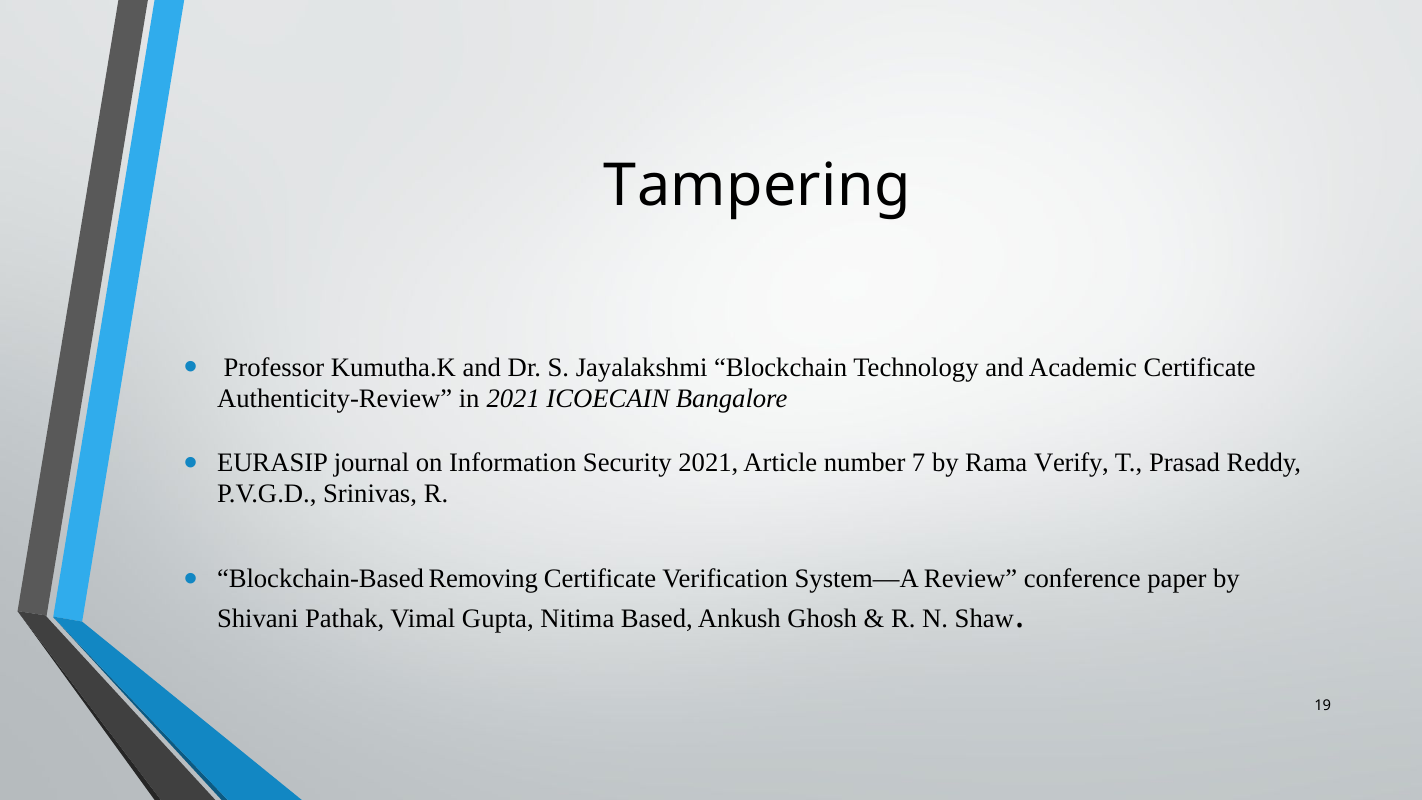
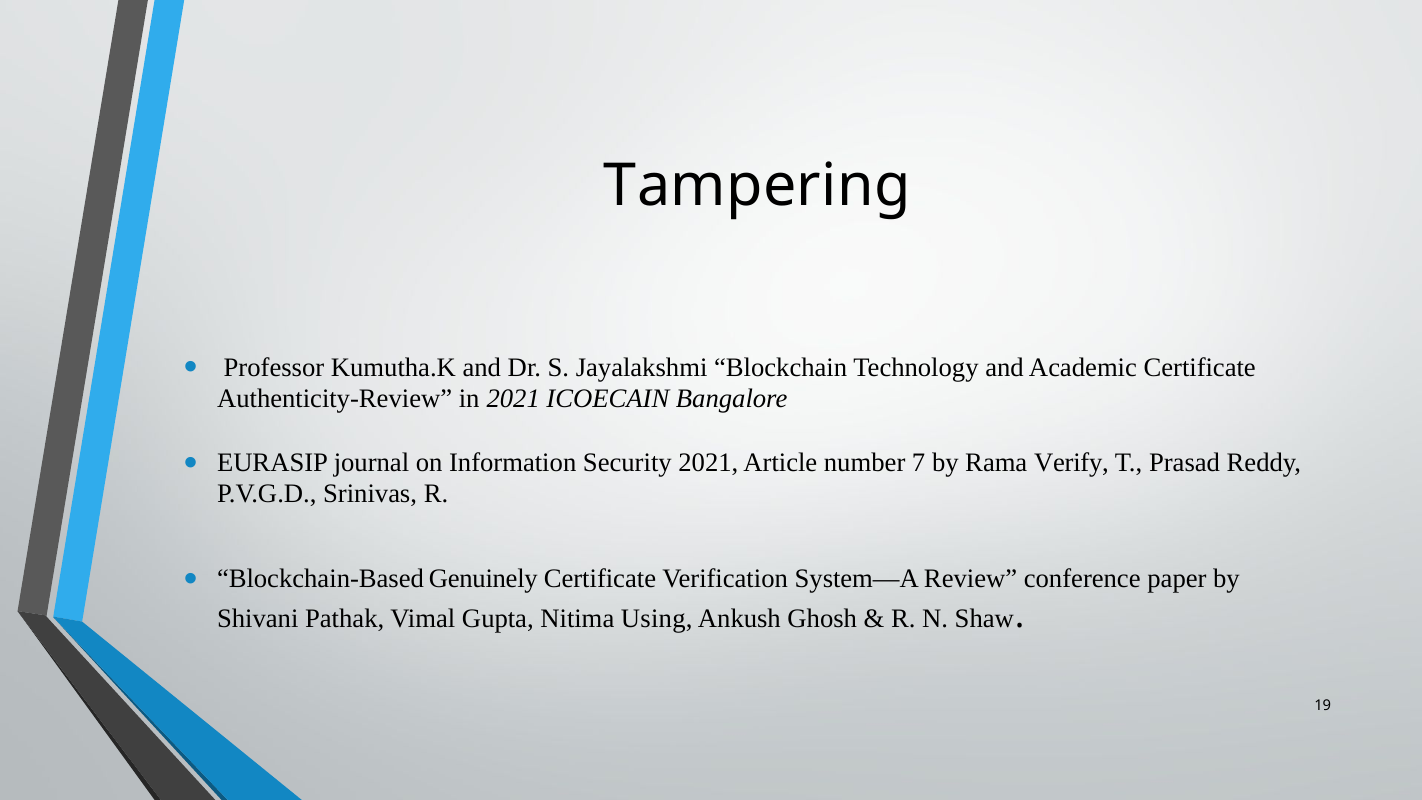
Removing: Removing -> Genuinely (483, 578)
Based: Based -> Using (657, 618)
